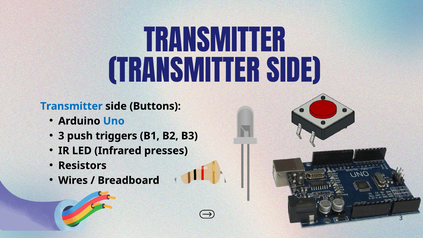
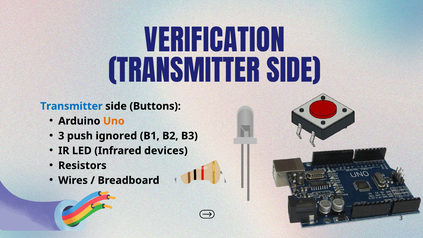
TRANSMITTER: TRANSMITTER -> VERIFICATION (214, 42)
Uno colour: blue -> orange (114, 121)
triggers: triggers -> ignored (116, 136)
presses: presses -> devices (166, 151)
